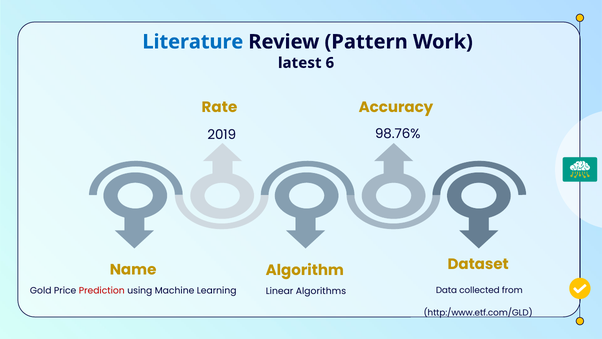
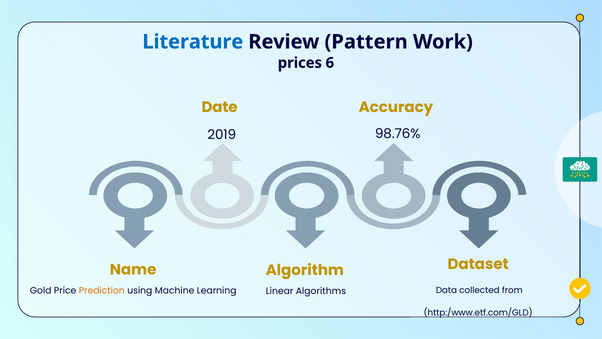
latest: latest -> prices (300, 63)
Rate: Rate -> Date (220, 107)
Prediction colour: red -> orange (102, 290)
